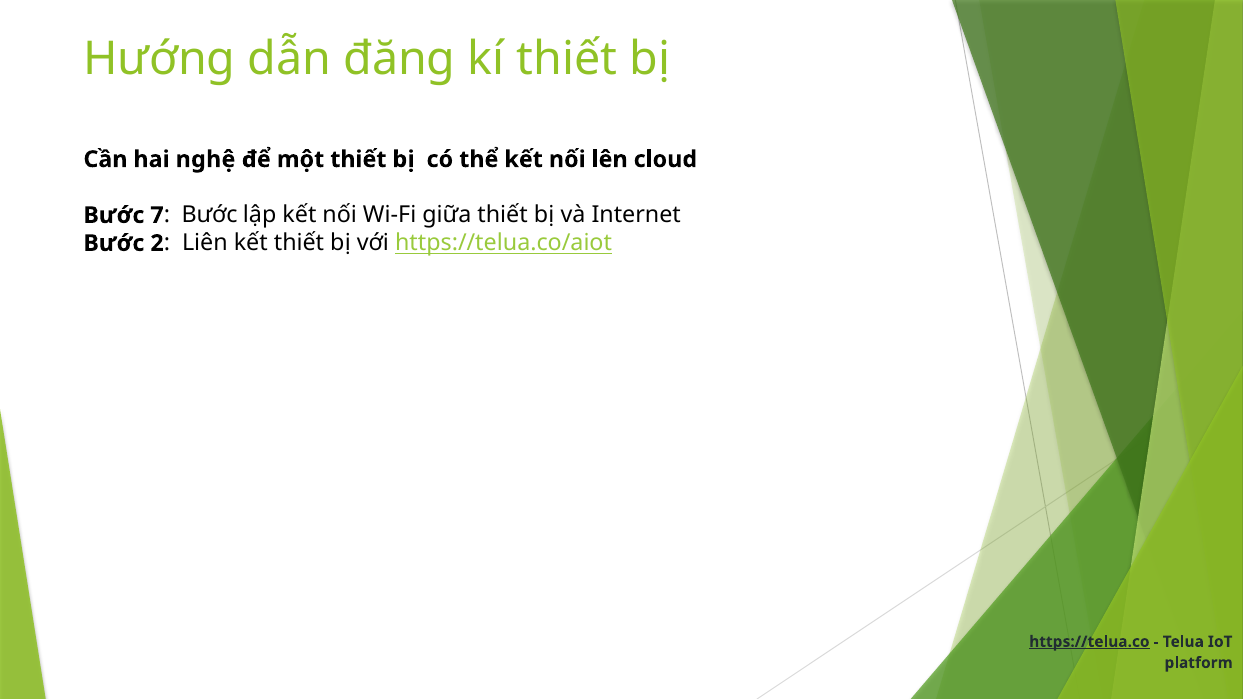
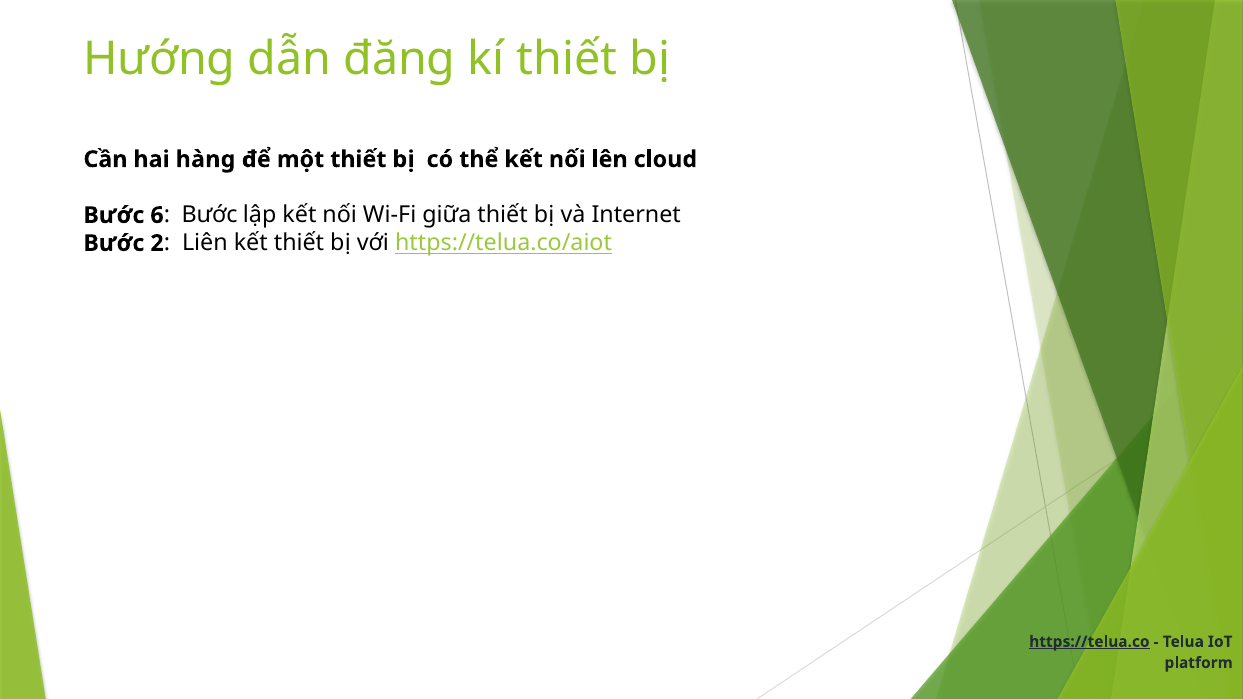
nghệ: nghệ -> hàng (206, 159)
7: 7 -> 6 (157, 215)
